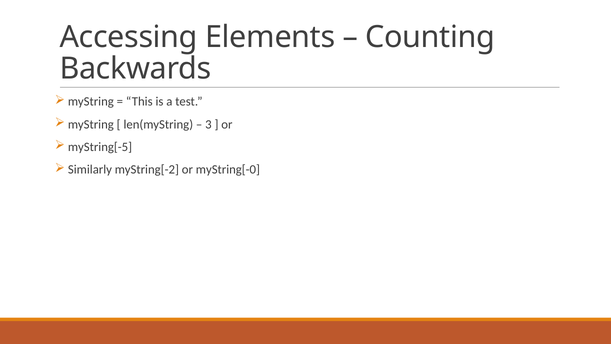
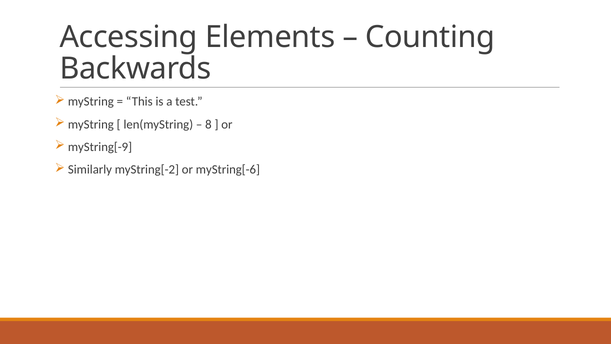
3: 3 -> 8 (208, 124)
myString[-5: myString[-5 -> myString[-9 (100, 147)
myString[-0: myString[-0 -> myString[-6 (228, 170)
